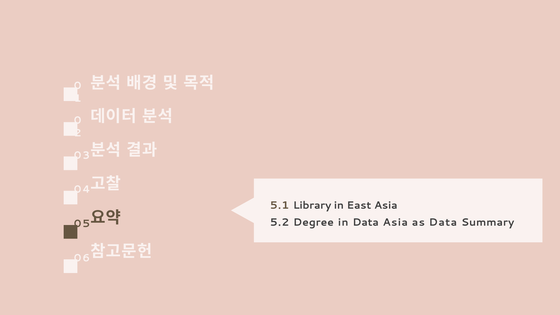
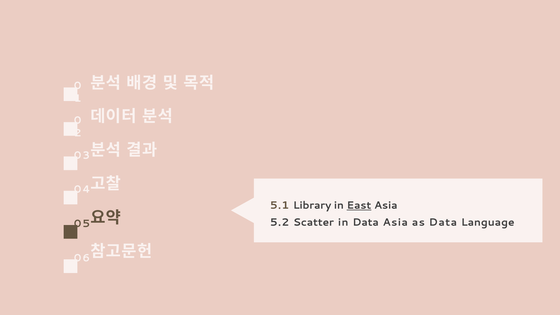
East underline: none -> present (359, 205)
Degree: Degree -> Scatter (314, 222)
Summary: Summary -> Language (488, 222)
